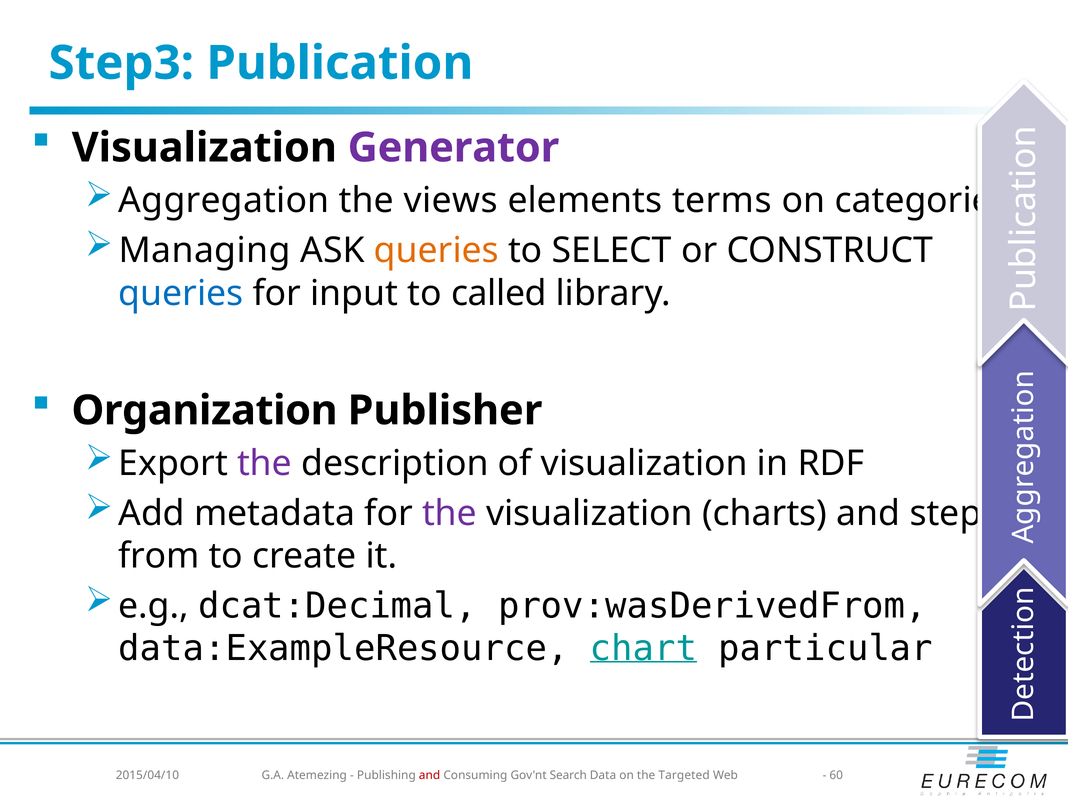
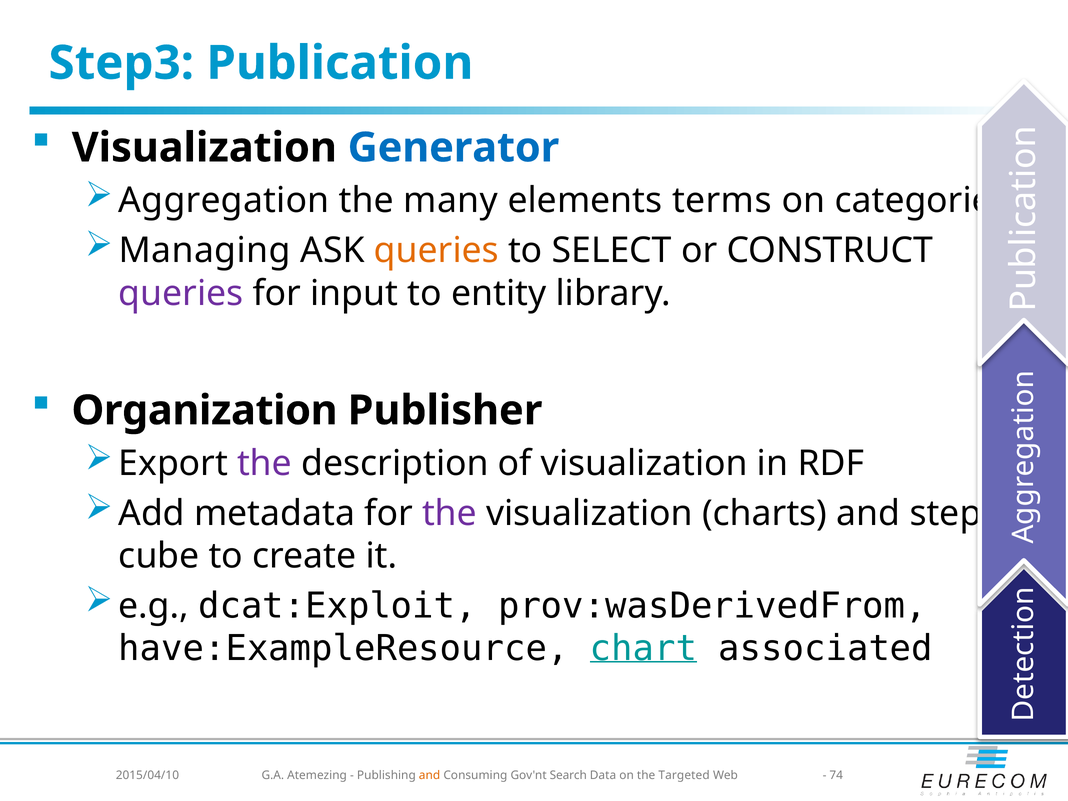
Generator colour: purple -> blue (453, 148)
views: views -> many (451, 201)
queries colour: blue -> purple (181, 293)
called: called -> entity (499, 293)
from: from -> cube (159, 556)
dcat:Decimal: dcat:Decimal -> dcat:Exploit (337, 606)
data:ExampleResource: data:ExampleResource -> have:ExampleResource (343, 649)
particular: particular -> associated (826, 649)
and colour: red -> orange (430, 775)
60: 60 -> 74 (836, 775)
